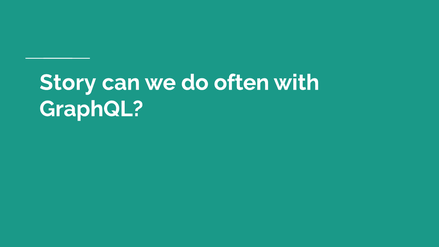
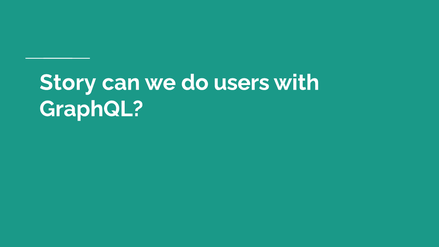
often: often -> users (242, 83)
